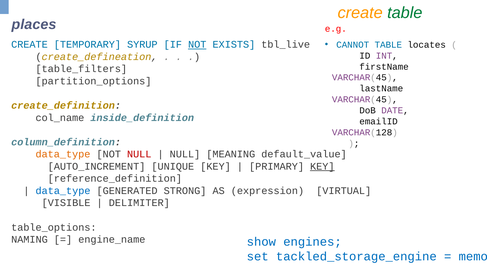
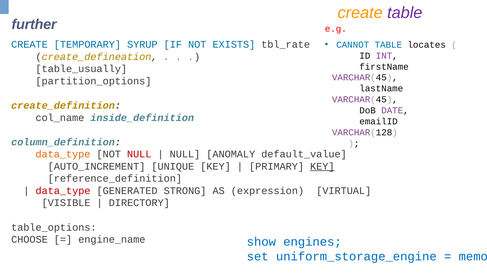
table colour: green -> purple (405, 13)
places: places -> further (34, 25)
NOT underline: present -> none (197, 45)
tbl_live: tbl_live -> tbl_rate (286, 45)
table_filters: table_filters -> table_usually (81, 69)
MEANING: MEANING -> ANOMALY (231, 154)
data_type colour: blue -> red (63, 191)
DELIMITER: DELIMITER -> DIRECTORY (139, 203)
NAMING: NAMING -> CHOOSE (29, 239)
tackled_storage_engine: tackled_storage_engine -> uniform_storage_engine (356, 256)
